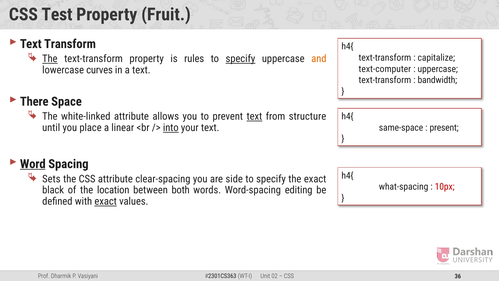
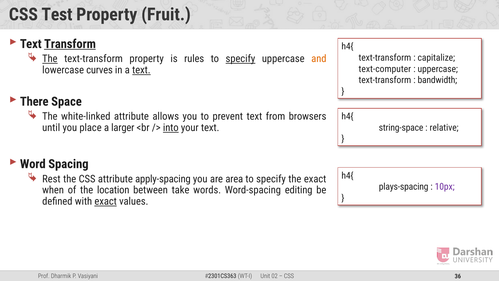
Transform underline: none -> present (70, 44)
text underline: none -> present (141, 70)
text underline: present -> none (254, 116)
structure: structure -> browsers (308, 116)
linear: linear -> larger (123, 128)
same-space: same-space -> string-space (401, 128)
present: present -> relative (444, 128)
Word underline: present -> none (33, 164)
Sets: Sets -> Rest (51, 179)
clear-spacing: clear-spacing -> apply-spacing (163, 179)
side: side -> area (234, 179)
what-spacing: what-spacing -> plays-spacing (404, 187)
10px colour: red -> purple (445, 187)
black: black -> when (53, 190)
both: both -> take (181, 190)
